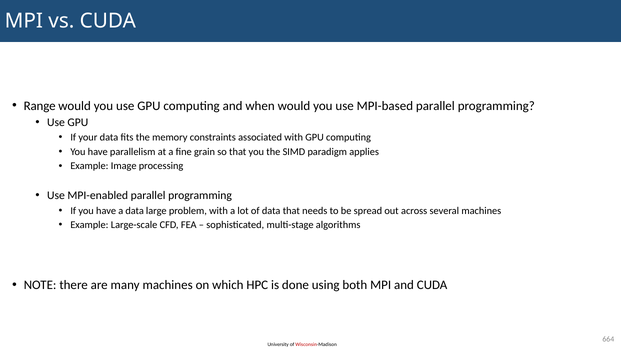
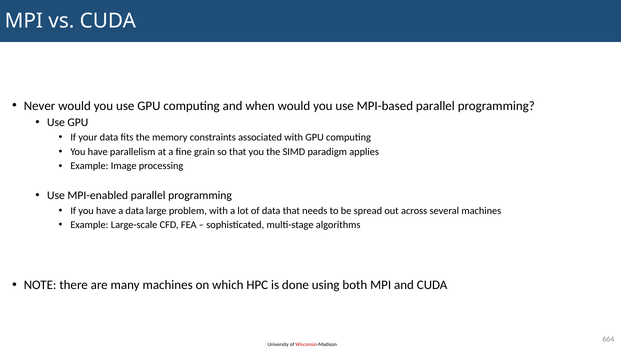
Range: Range -> Never (40, 106)
